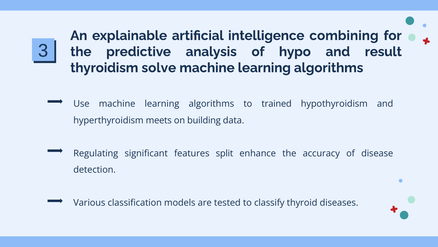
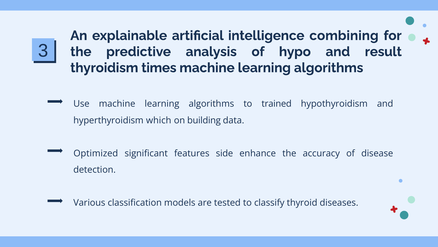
solve: solve -> times (159, 68)
meets: meets -> which (159, 120)
Regulating: Regulating -> Optimized (96, 153)
split: split -> side (224, 153)
